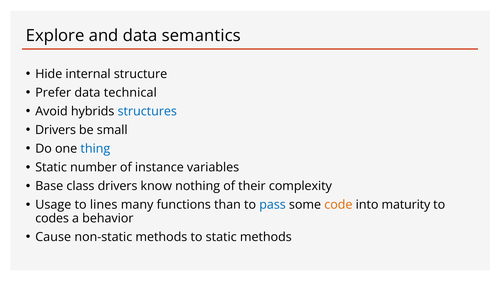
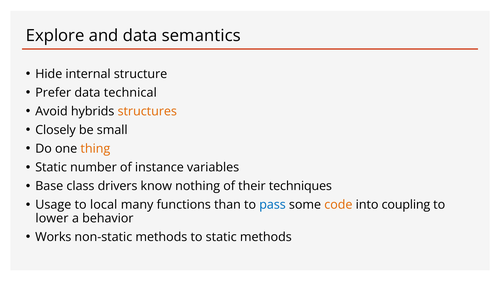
structures colour: blue -> orange (147, 111)
Drivers: Drivers -> Closely (56, 130)
thing colour: blue -> orange (95, 149)
complexity: complexity -> techniques (300, 186)
lines: lines -> local (104, 205)
maturity: maturity -> coupling (406, 205)
codes: codes -> lower (52, 218)
Cause: Cause -> Works (53, 237)
